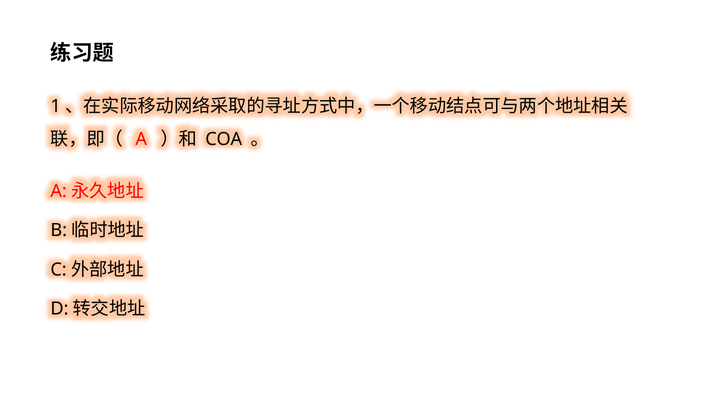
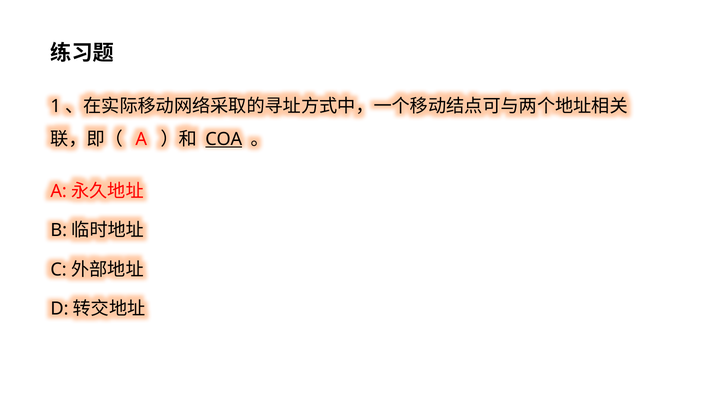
COA underline: none -> present (224, 139)
